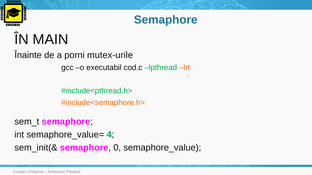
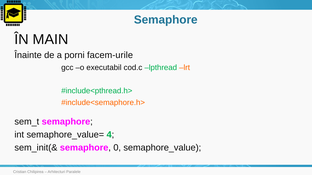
mutex-urile: mutex-urile -> facem-urile (110, 55)
